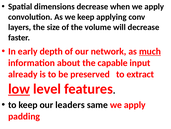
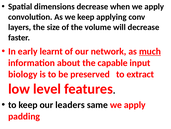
depth: depth -> learnt (51, 51)
already: already -> biology (23, 74)
low underline: present -> none (19, 88)
